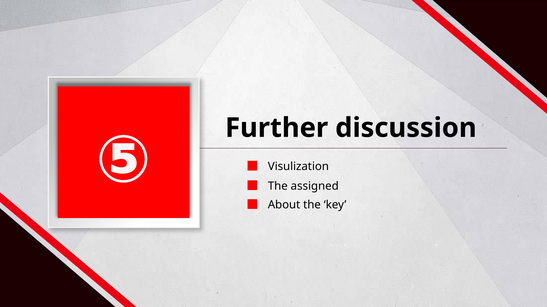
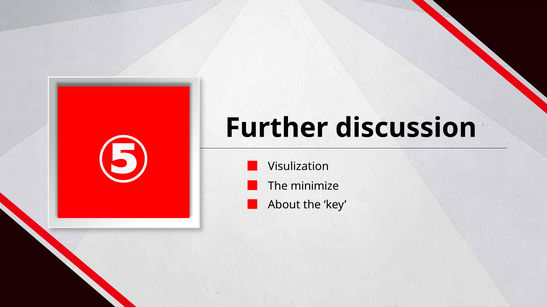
assigned: assigned -> minimize (315, 186)
